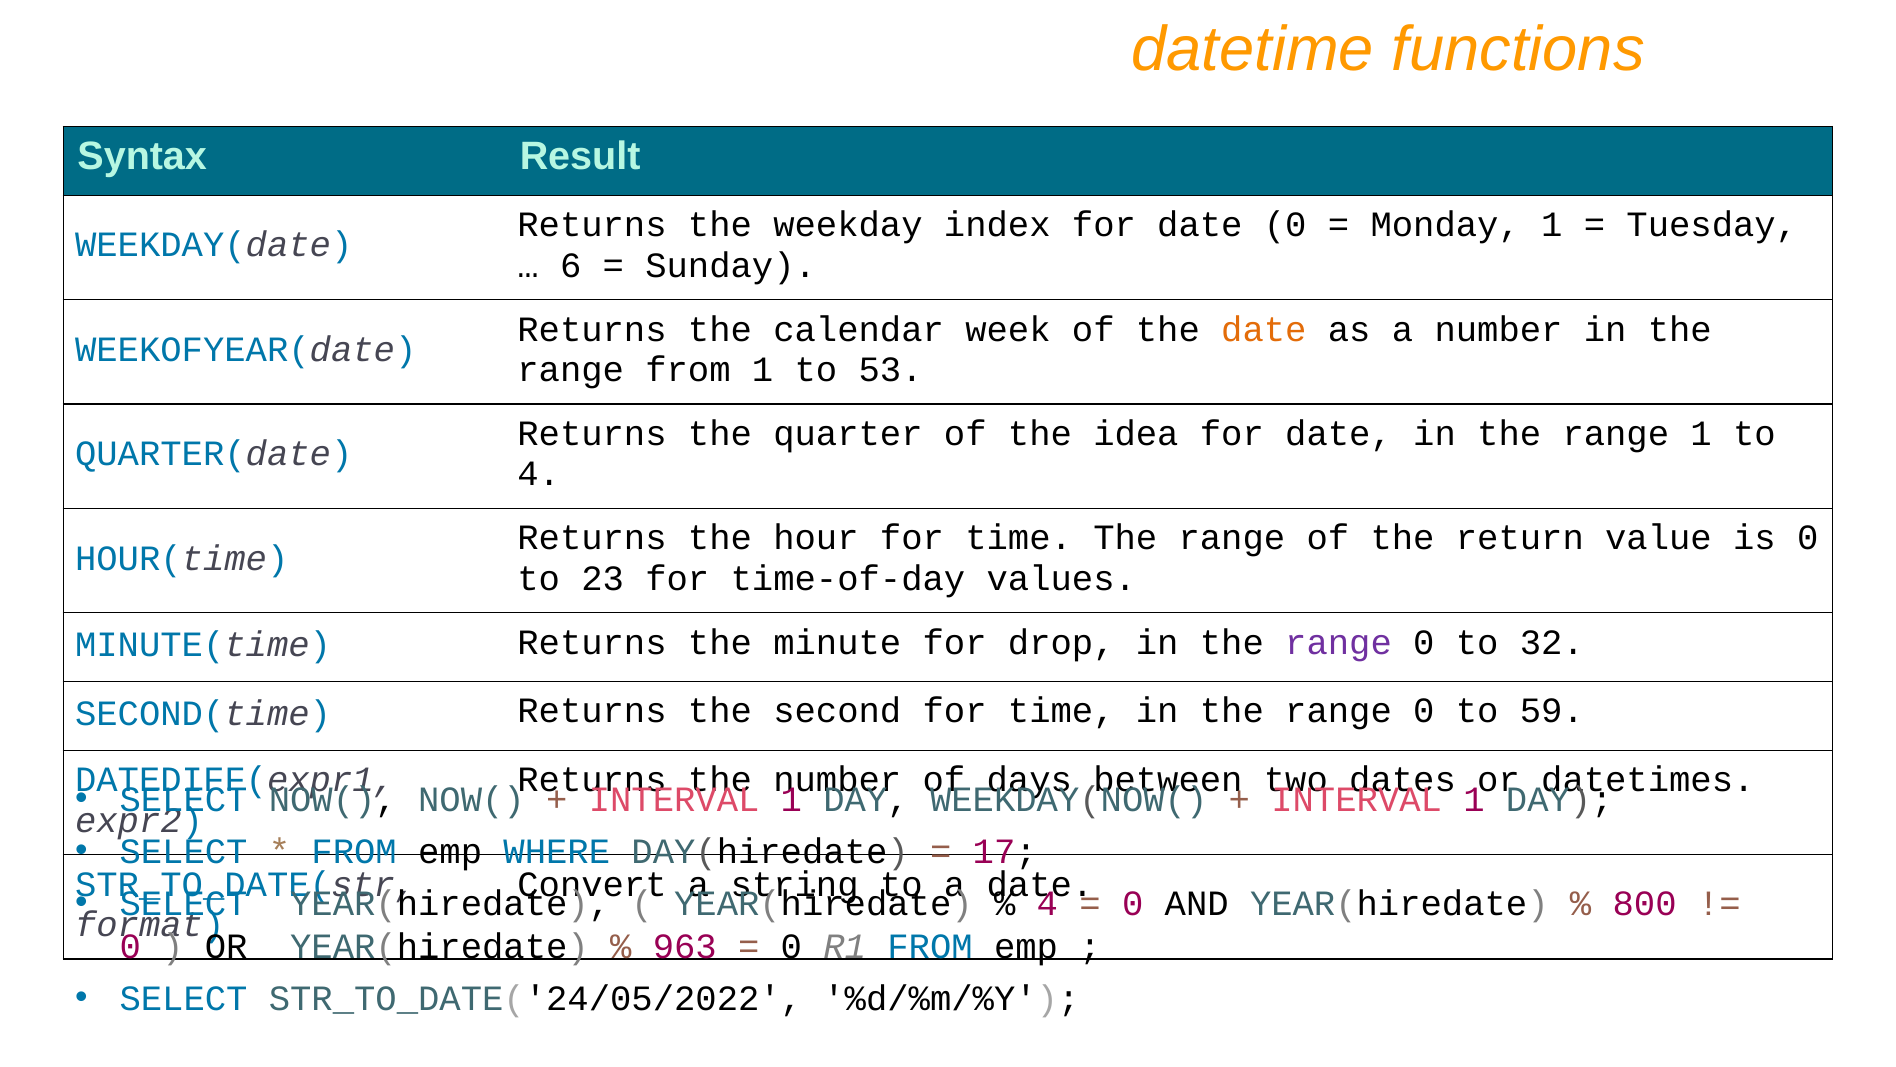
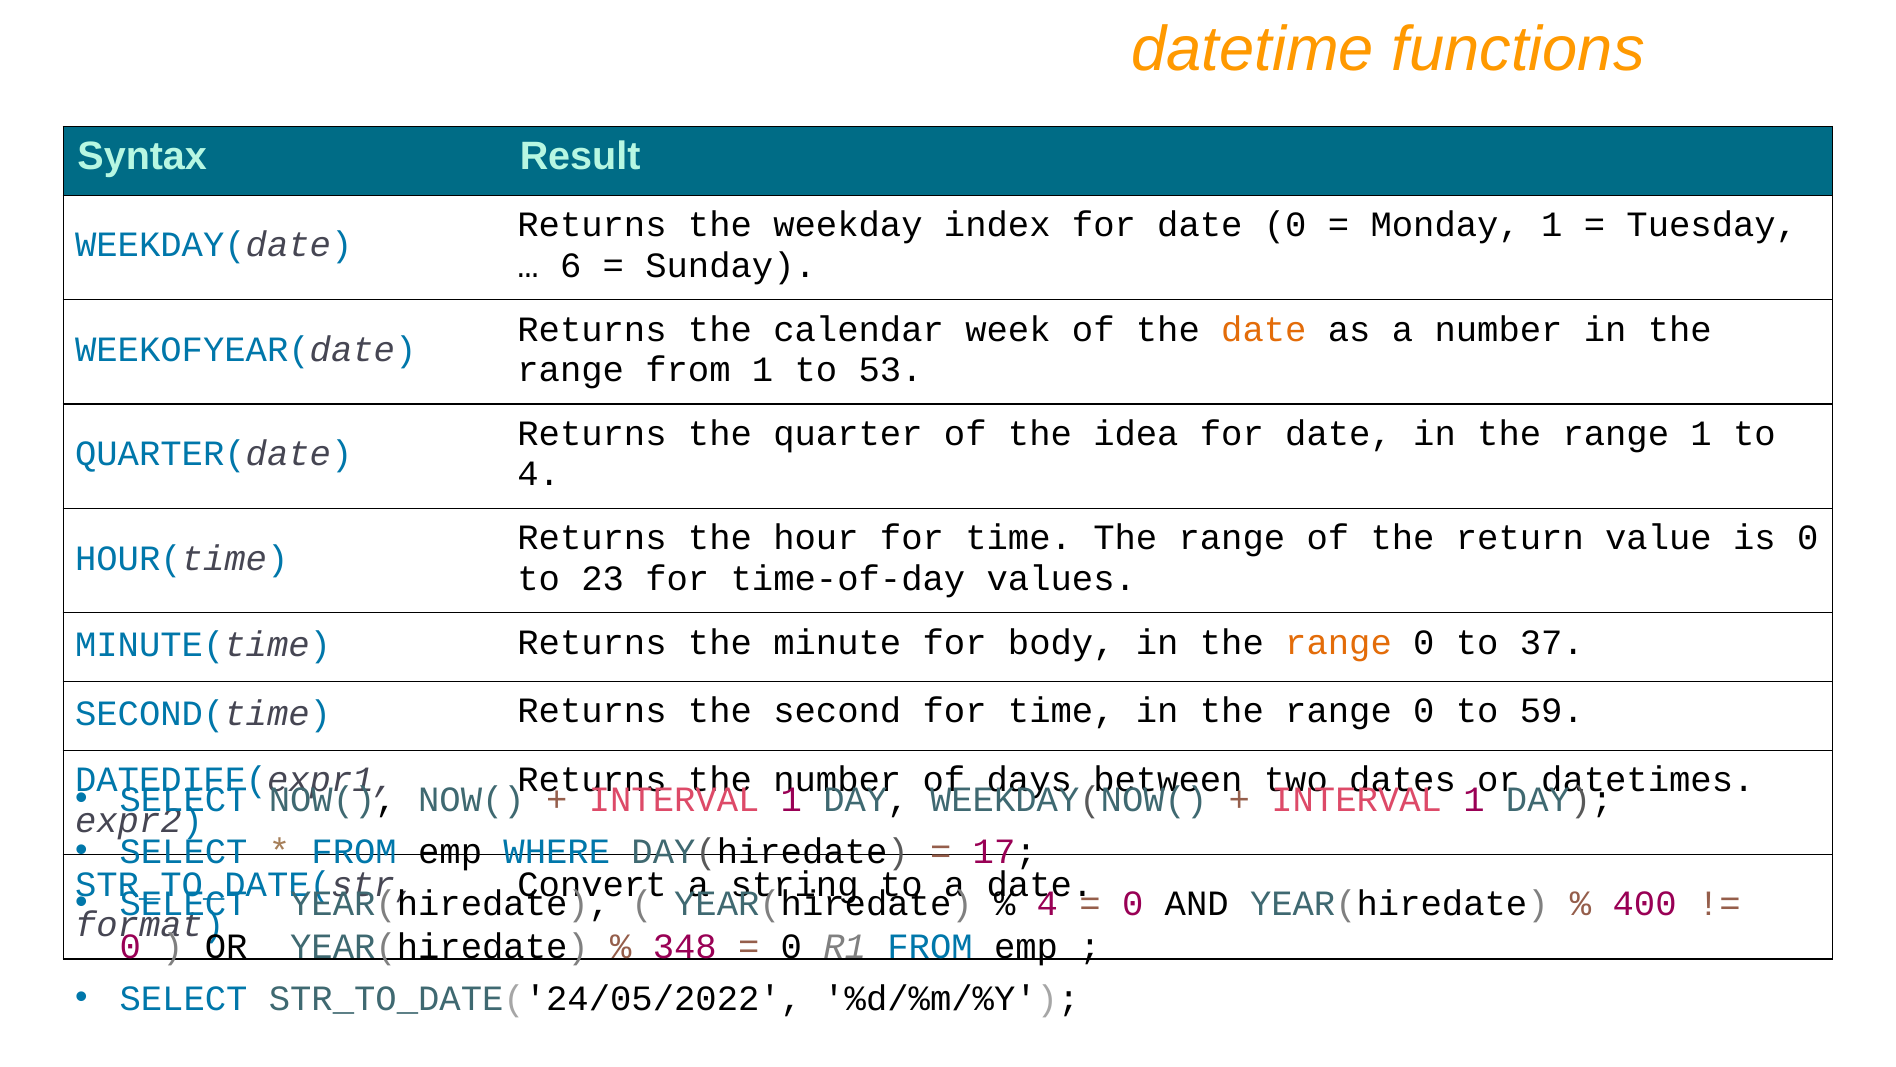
drop: drop -> body (1061, 642)
range colour: purple -> orange (1339, 642)
32: 32 -> 37 (1552, 642)
800: 800 -> 400 (1645, 903)
963: 963 -> 348 (685, 946)
